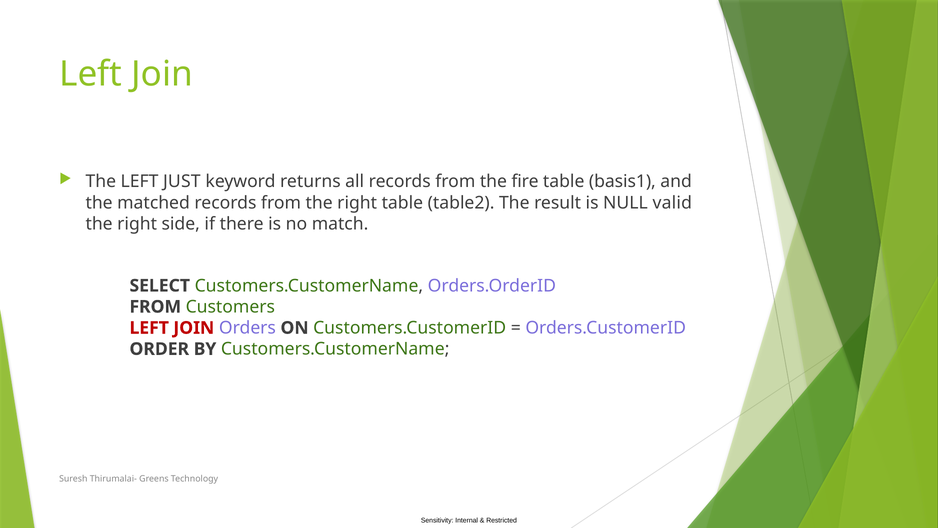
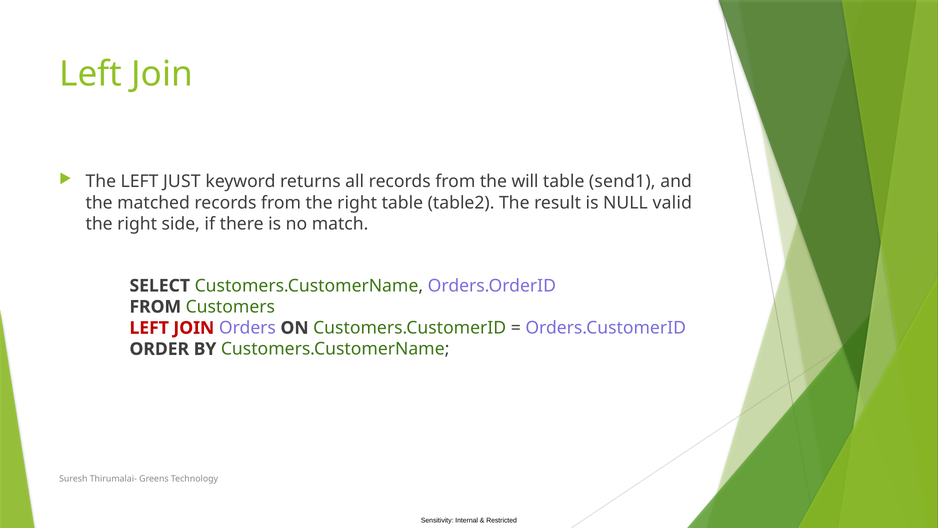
fire: fire -> will (525, 182)
basis1: basis1 -> send1 (622, 182)
